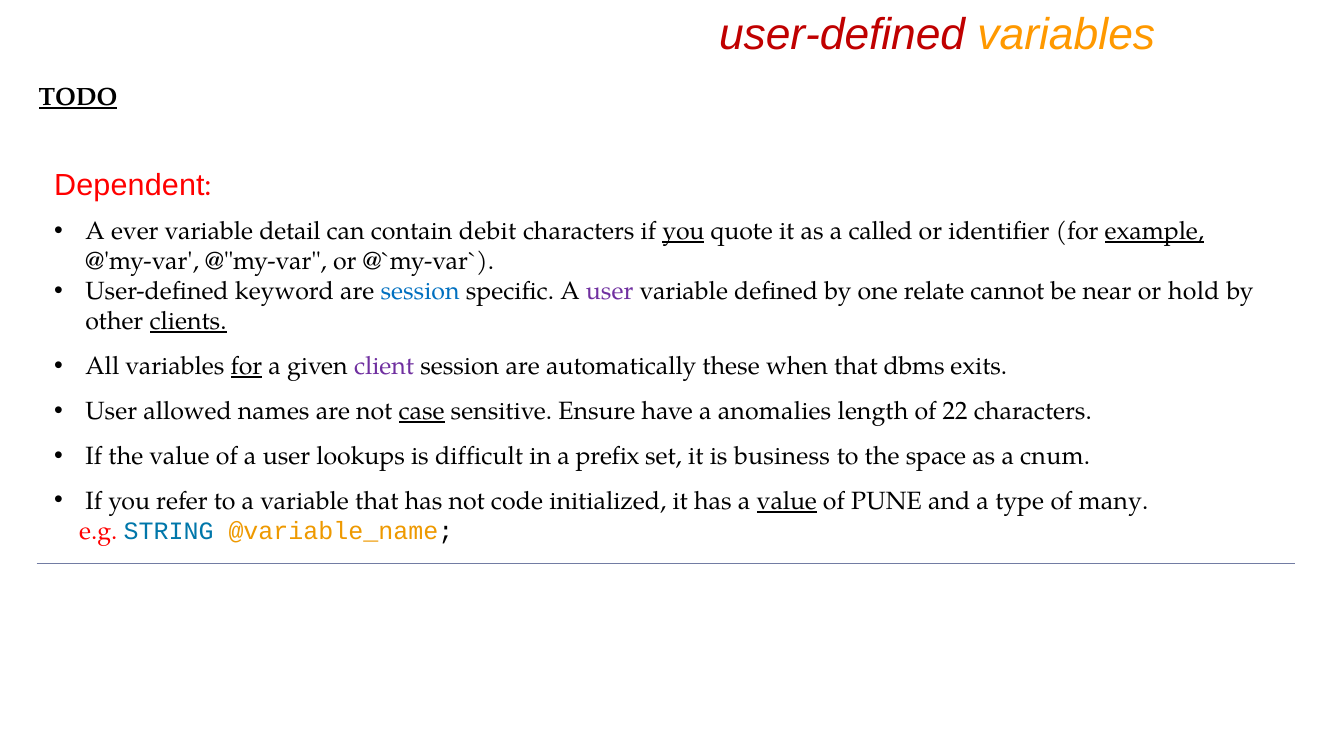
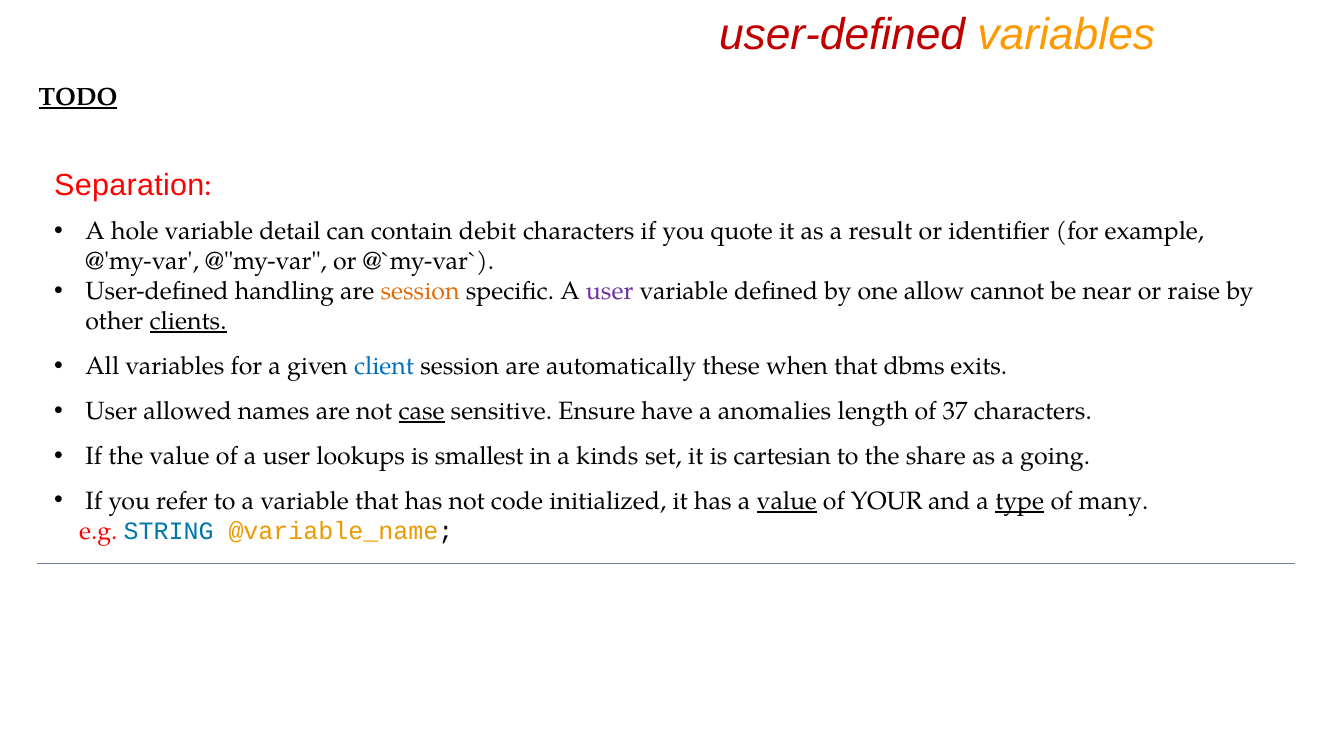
Dependent: Dependent -> Separation (129, 185)
ever: ever -> hole (135, 231)
you underline: present -> none (683, 231)
called: called -> result (880, 231)
example underline: present -> none (1154, 231)
keyword: keyword -> handling (284, 291)
session colour: blue -> orange (420, 291)
relate: relate -> allow (934, 291)
hold: hold -> raise (1194, 291)
for underline: present -> none (246, 366)
client colour: purple -> blue (384, 366)
22: 22 -> 37 (955, 411)
difficult: difficult -> smallest (479, 456)
prefix: prefix -> kinds (607, 456)
business: business -> cartesian (782, 456)
space: space -> share (936, 456)
cnum: cnum -> going (1055, 456)
PUNE: PUNE -> YOUR (887, 501)
type underline: none -> present (1020, 501)
